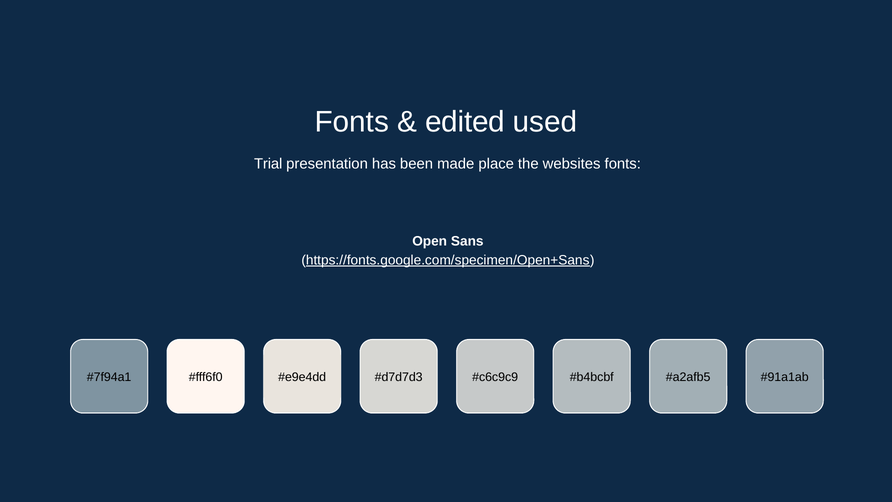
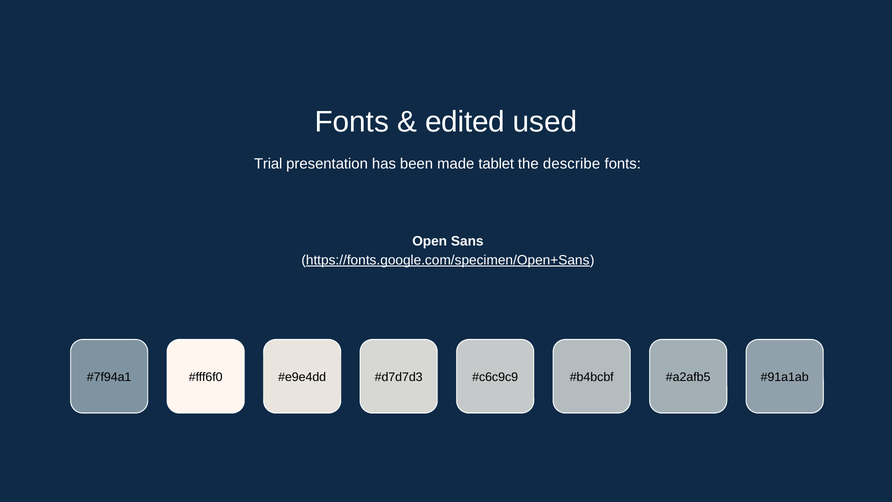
place: place -> tablet (496, 164)
websites: websites -> describe (572, 164)
